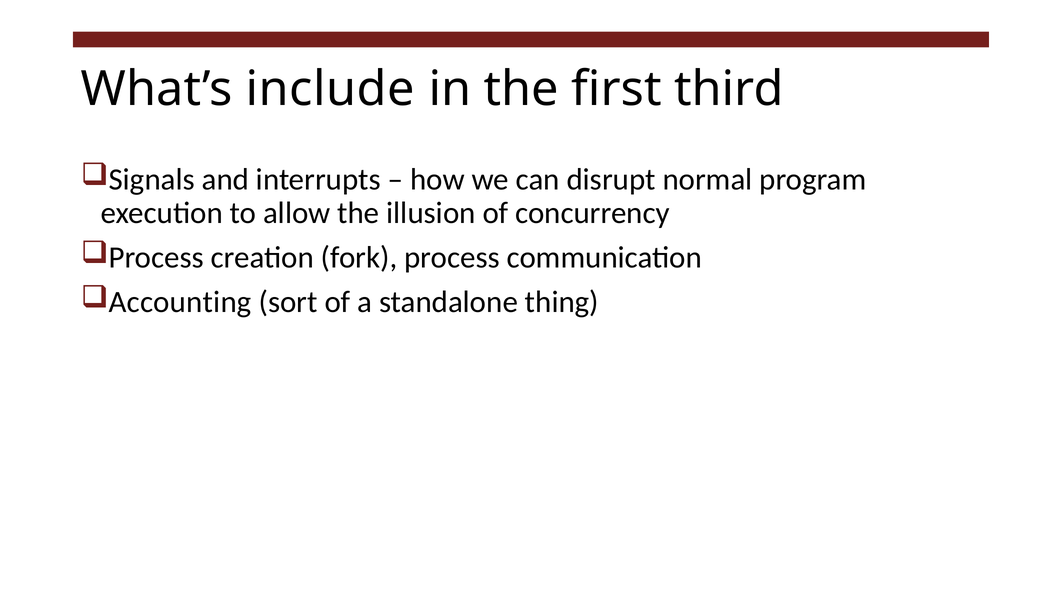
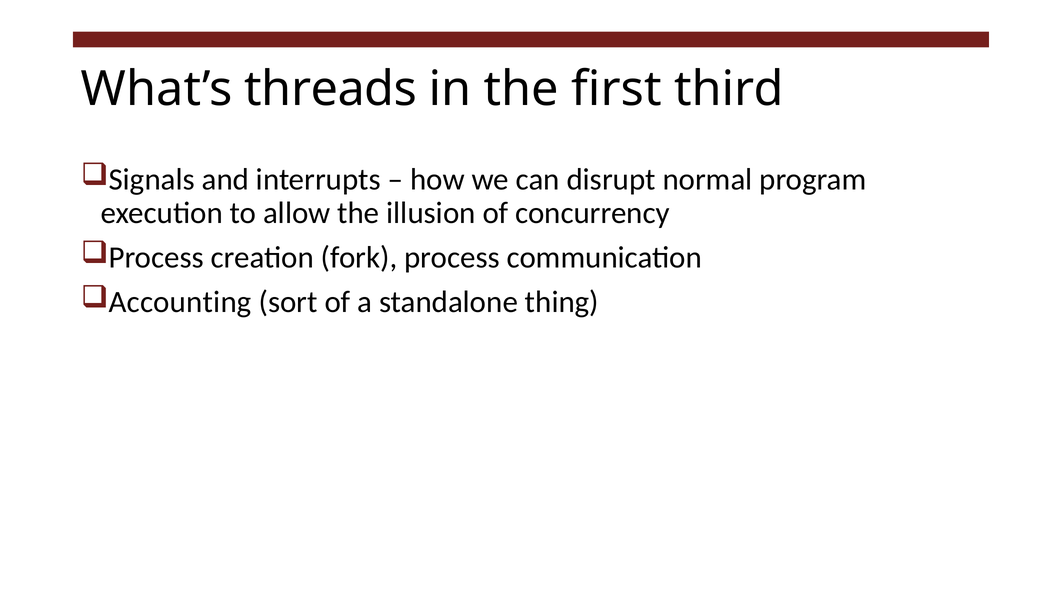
include: include -> threads (331, 89)
